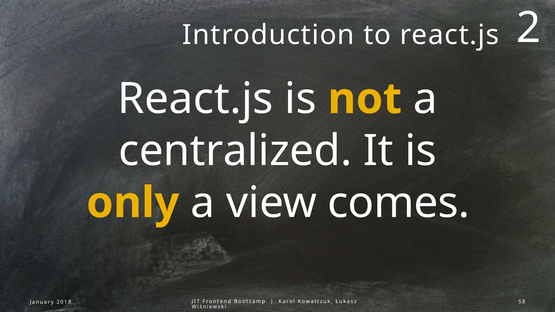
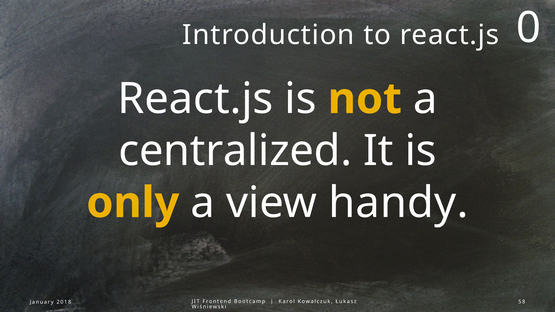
2: 2 -> 0 (529, 28)
comes: comes -> handy (398, 203)
